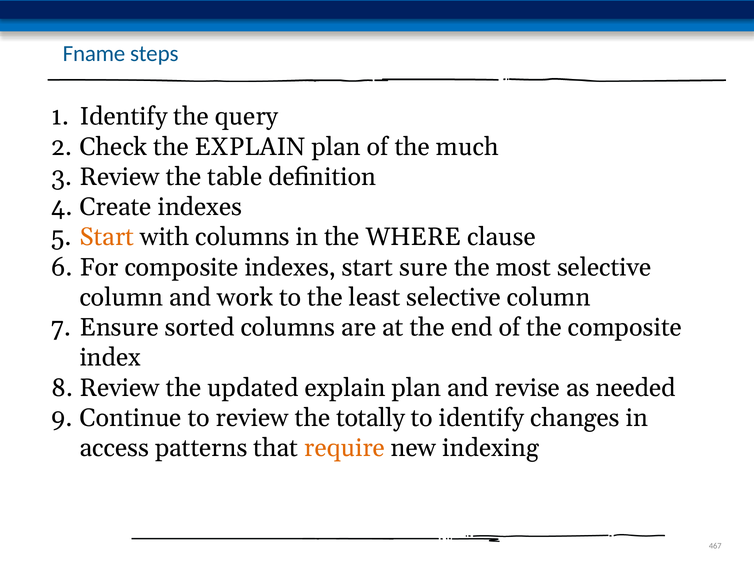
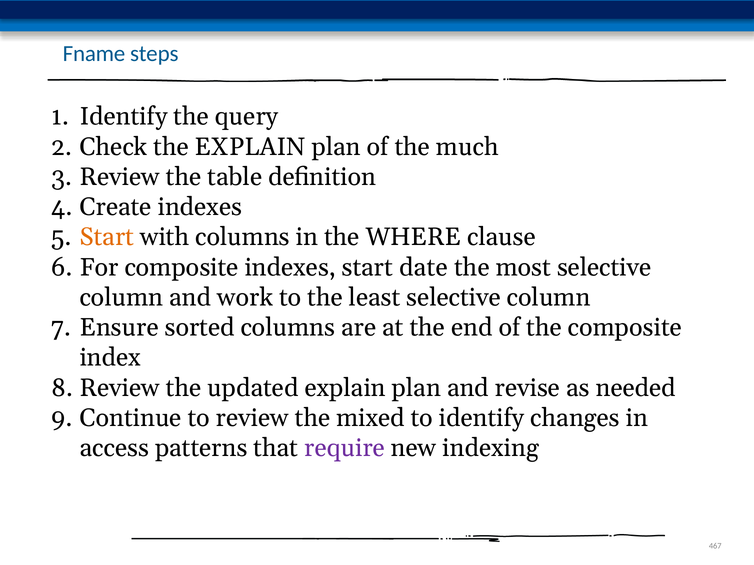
sure: sure -> date (423, 268)
totally: totally -> mixed (371, 418)
require colour: orange -> purple (345, 448)
